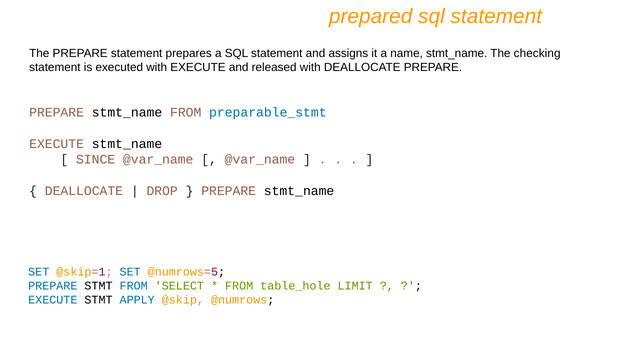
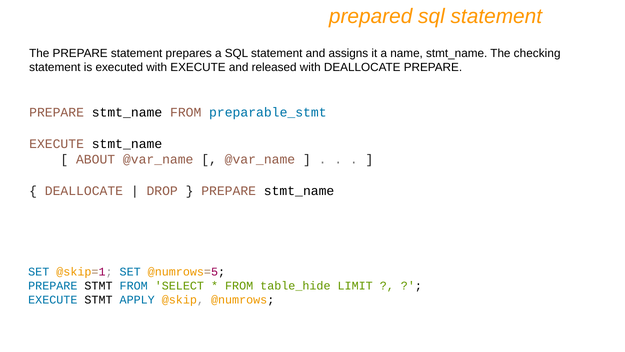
SINCE: SINCE -> ABOUT (96, 159)
table_hole: table_hole -> table_hide (295, 286)
